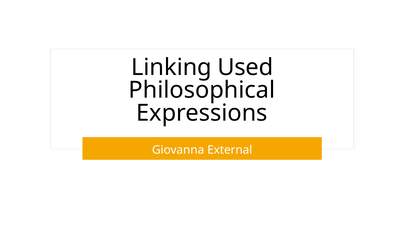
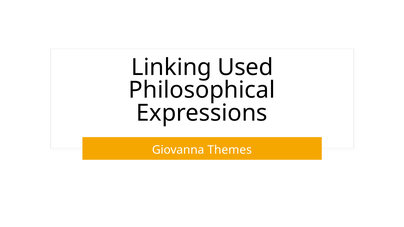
External: External -> Themes (230, 150)
